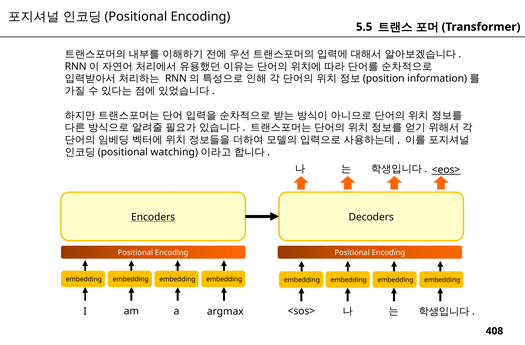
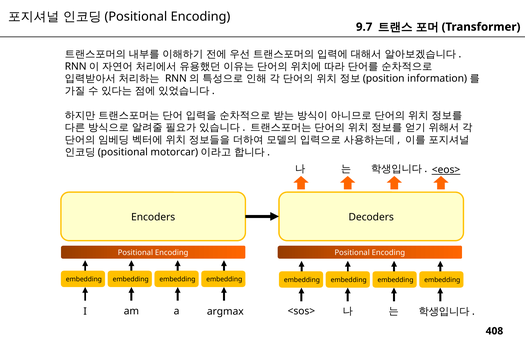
5.5: 5.5 -> 9.7 (364, 27)
watching: watching -> motorcar (174, 152)
Encoders underline: present -> none (153, 217)
